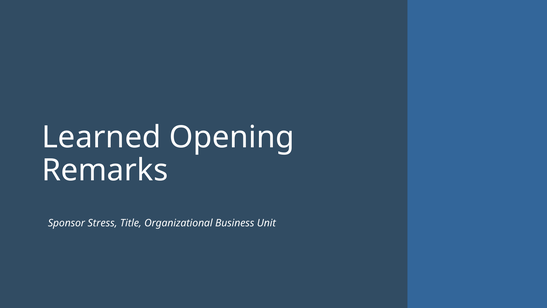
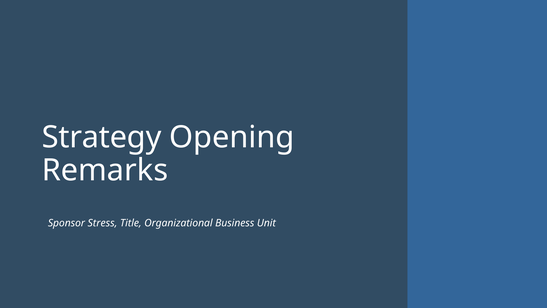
Learned: Learned -> Strategy (102, 137)
